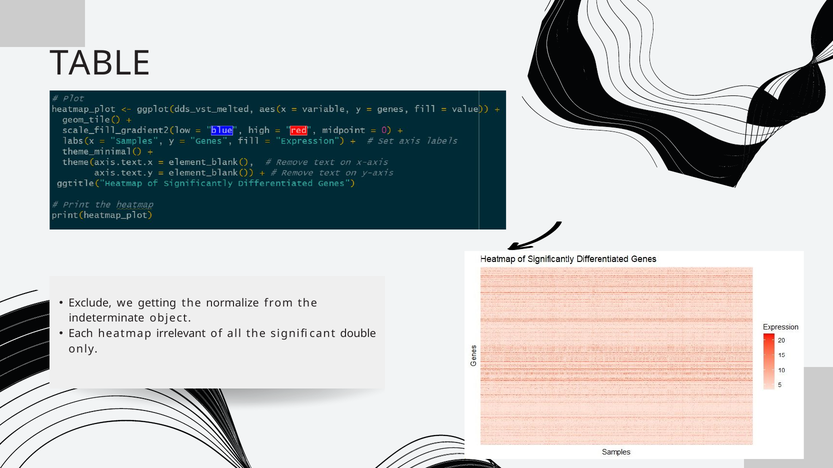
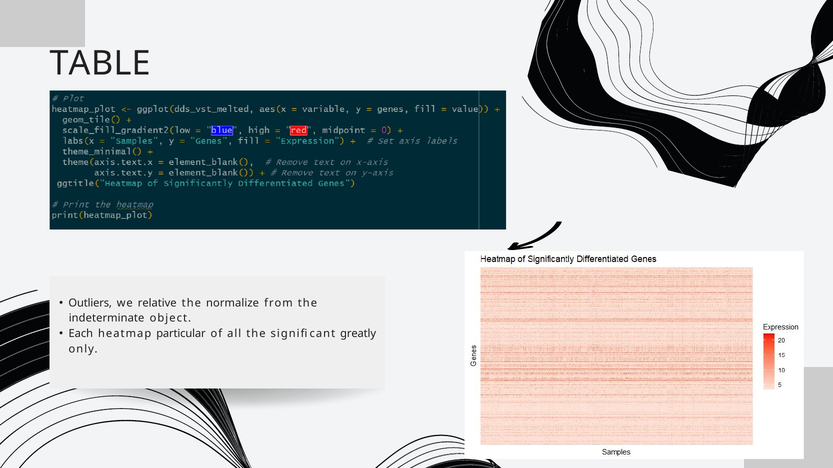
Exclude: Exclude -> Outliers (90, 303)
getting: getting -> relative (157, 303)
irrelevant: irrelevant -> particular (181, 334)
double: double -> greatly (358, 334)
